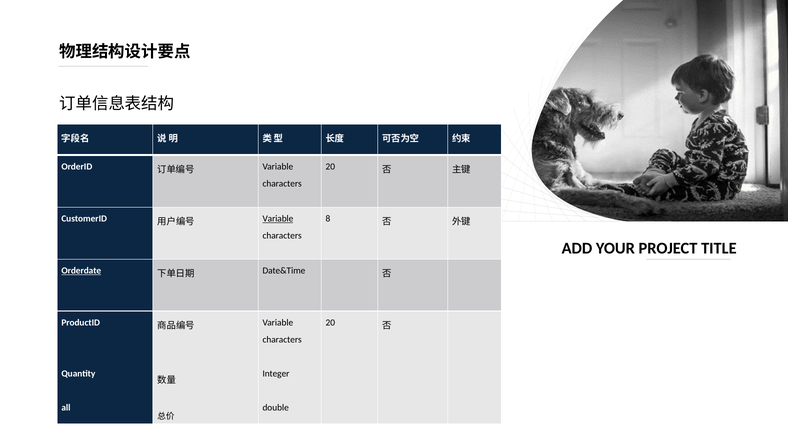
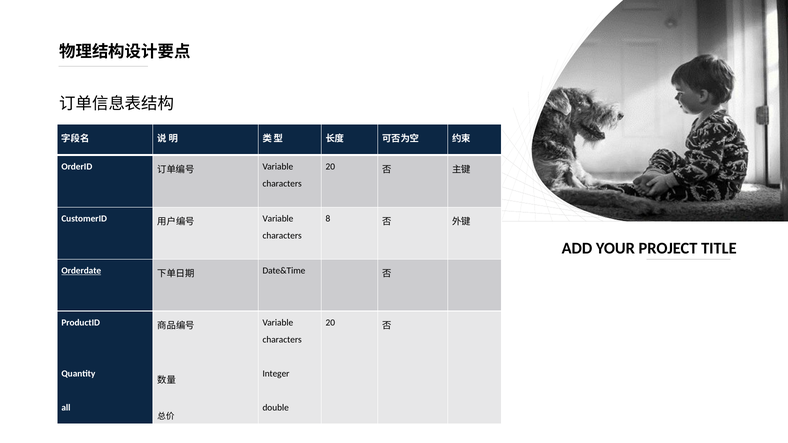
Variable underline: present -> none (278, 219)
